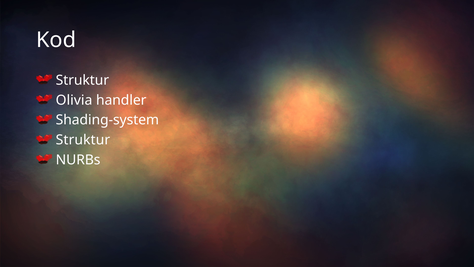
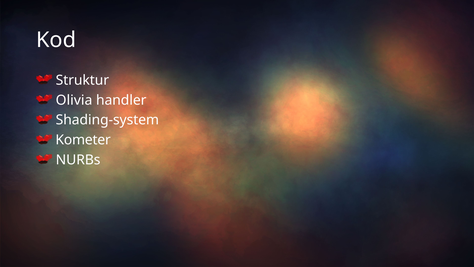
Struktur: Struktur -> Kometer (83, 140)
